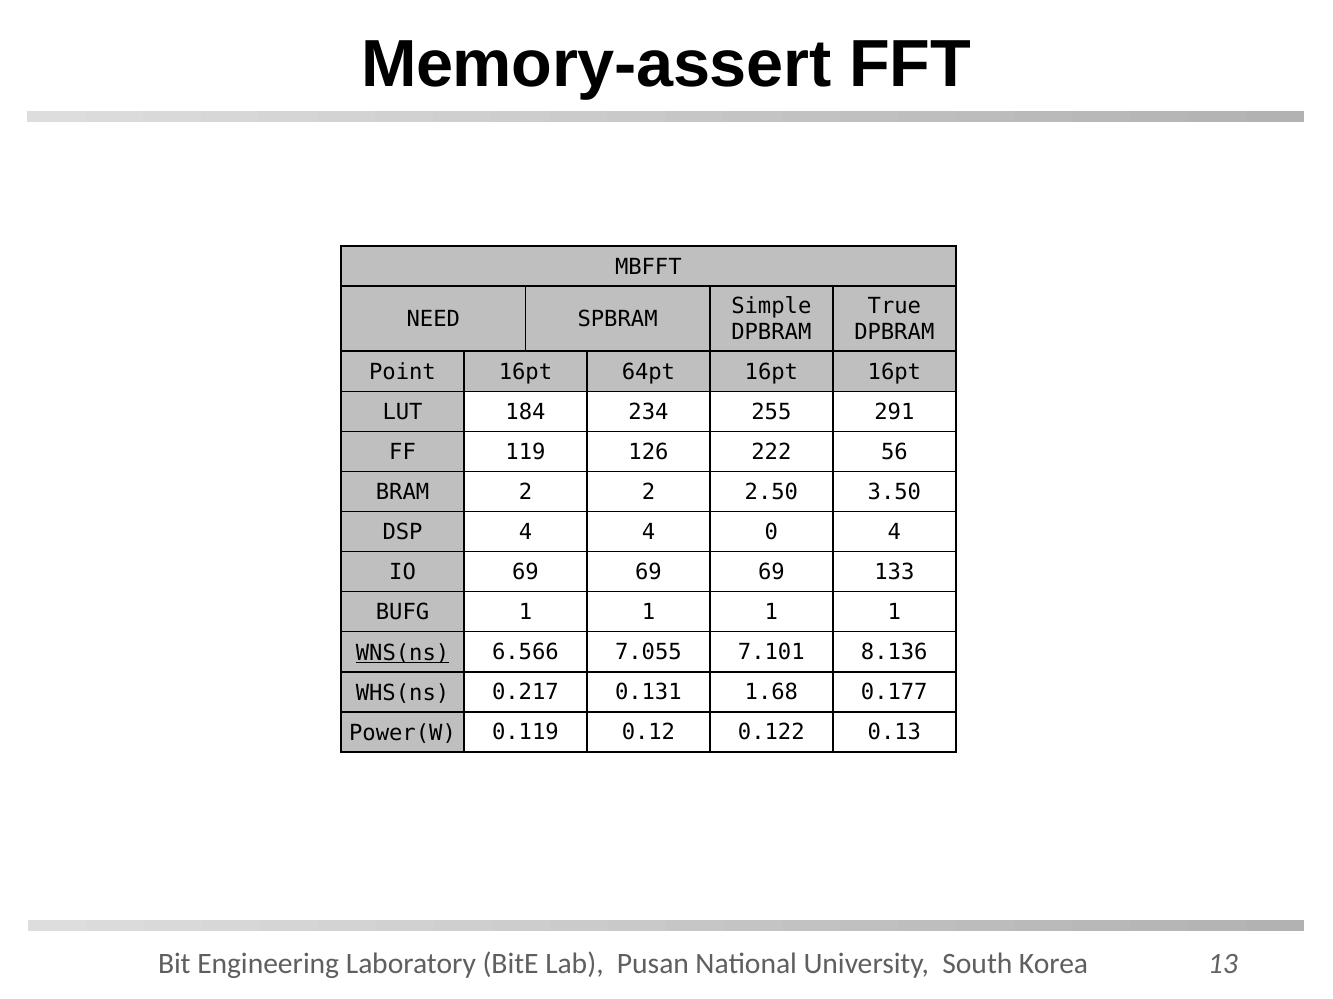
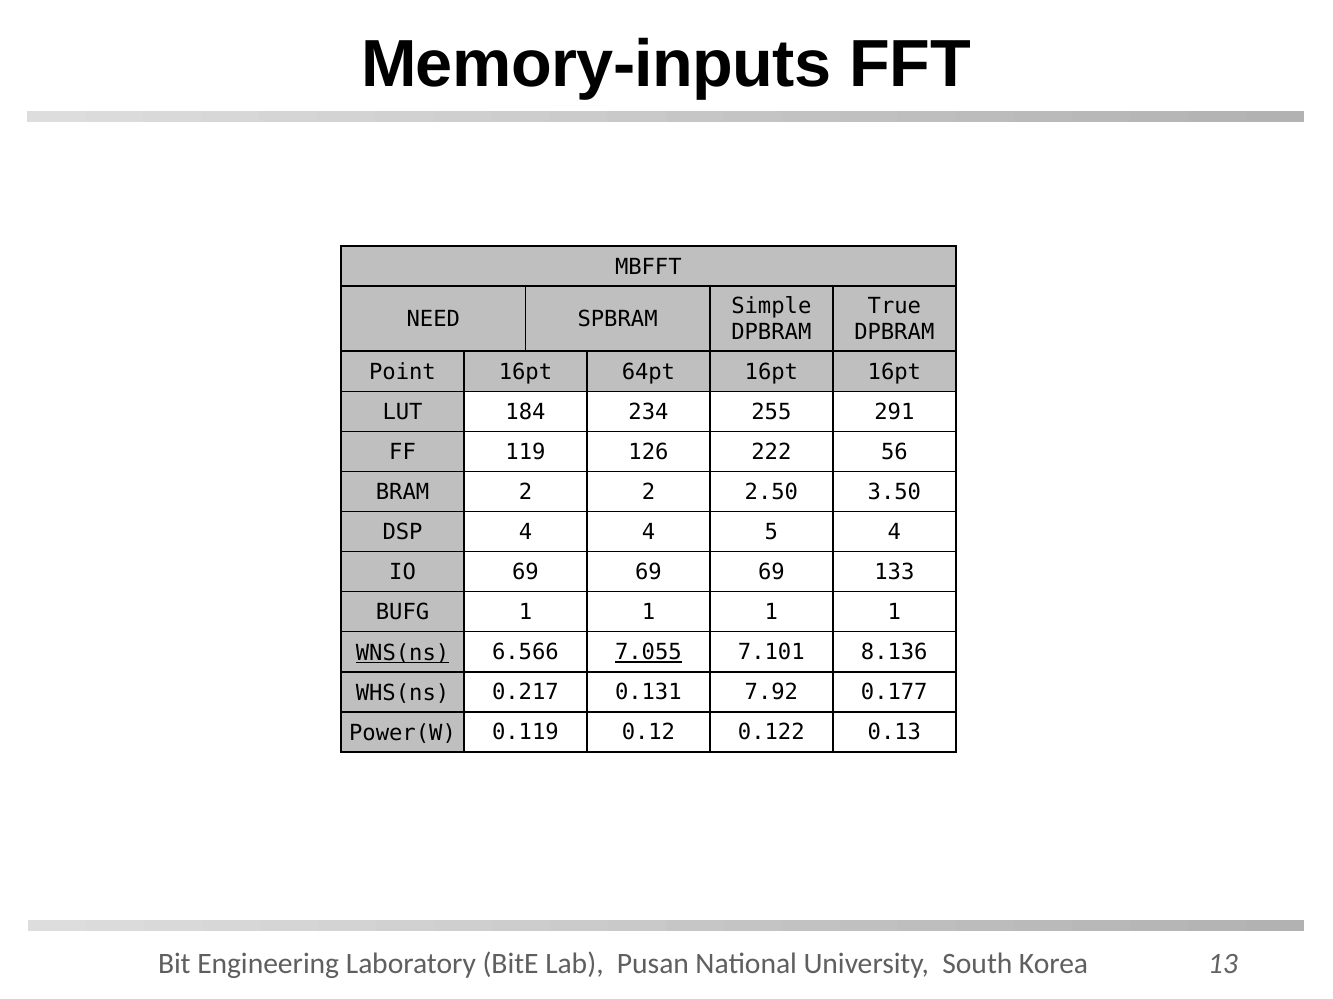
Memory-assert: Memory-assert -> Memory-inputs (596, 64)
0: 0 -> 5 (771, 533)
7.055 underline: none -> present (648, 653)
1.68: 1.68 -> 7.92 (771, 693)
